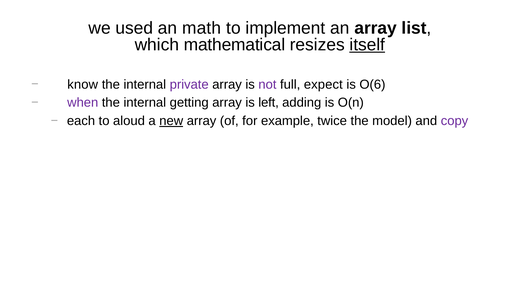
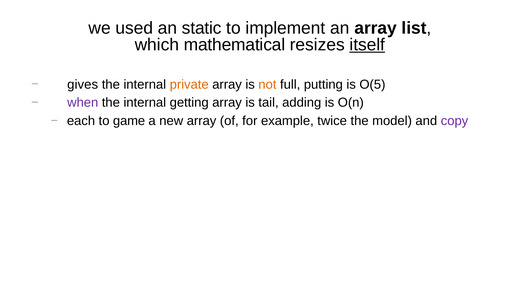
math: math -> static (202, 28)
know: know -> gives (83, 84)
private colour: purple -> orange (189, 84)
not colour: purple -> orange (267, 84)
expect: expect -> putting (323, 84)
O(6: O(6 -> O(5 (372, 84)
left: left -> tail (269, 102)
aloud: aloud -> game (129, 121)
new underline: present -> none (171, 121)
